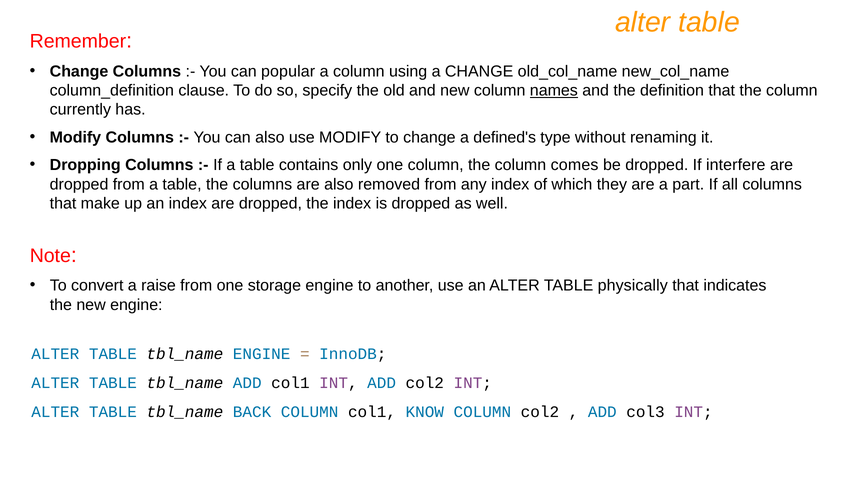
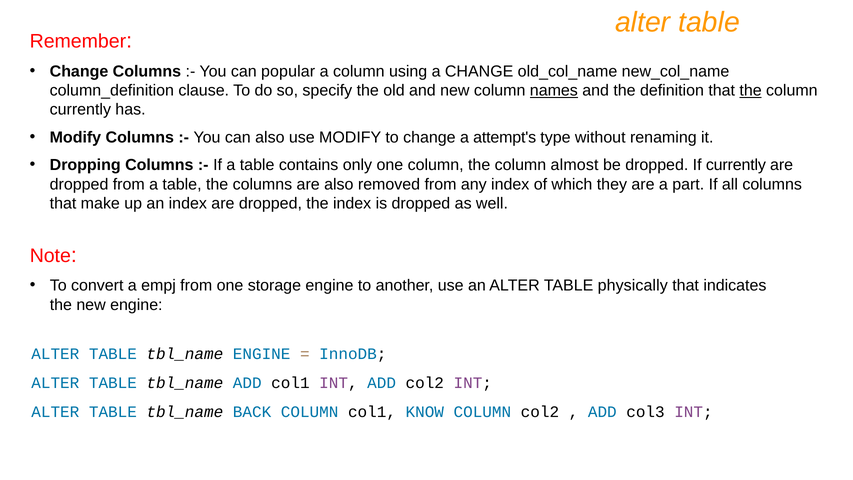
the underline: none -> present (751, 90)
defined's: defined's -> attempt's (505, 137)
comes: comes -> almost (575, 165)
If interfere: interfere -> currently (736, 165)
raise: raise -> empj (158, 285)
